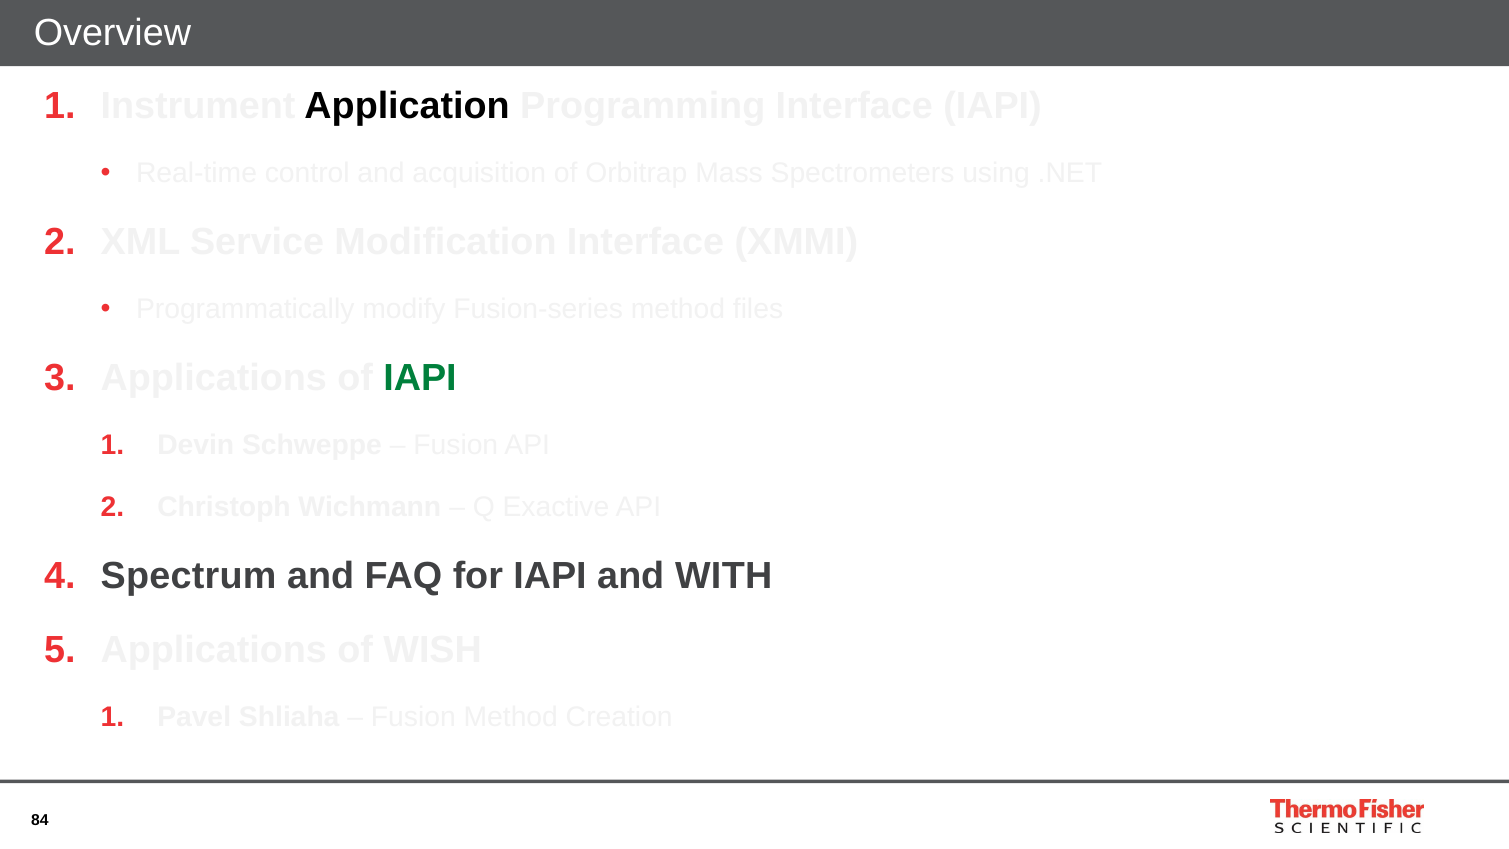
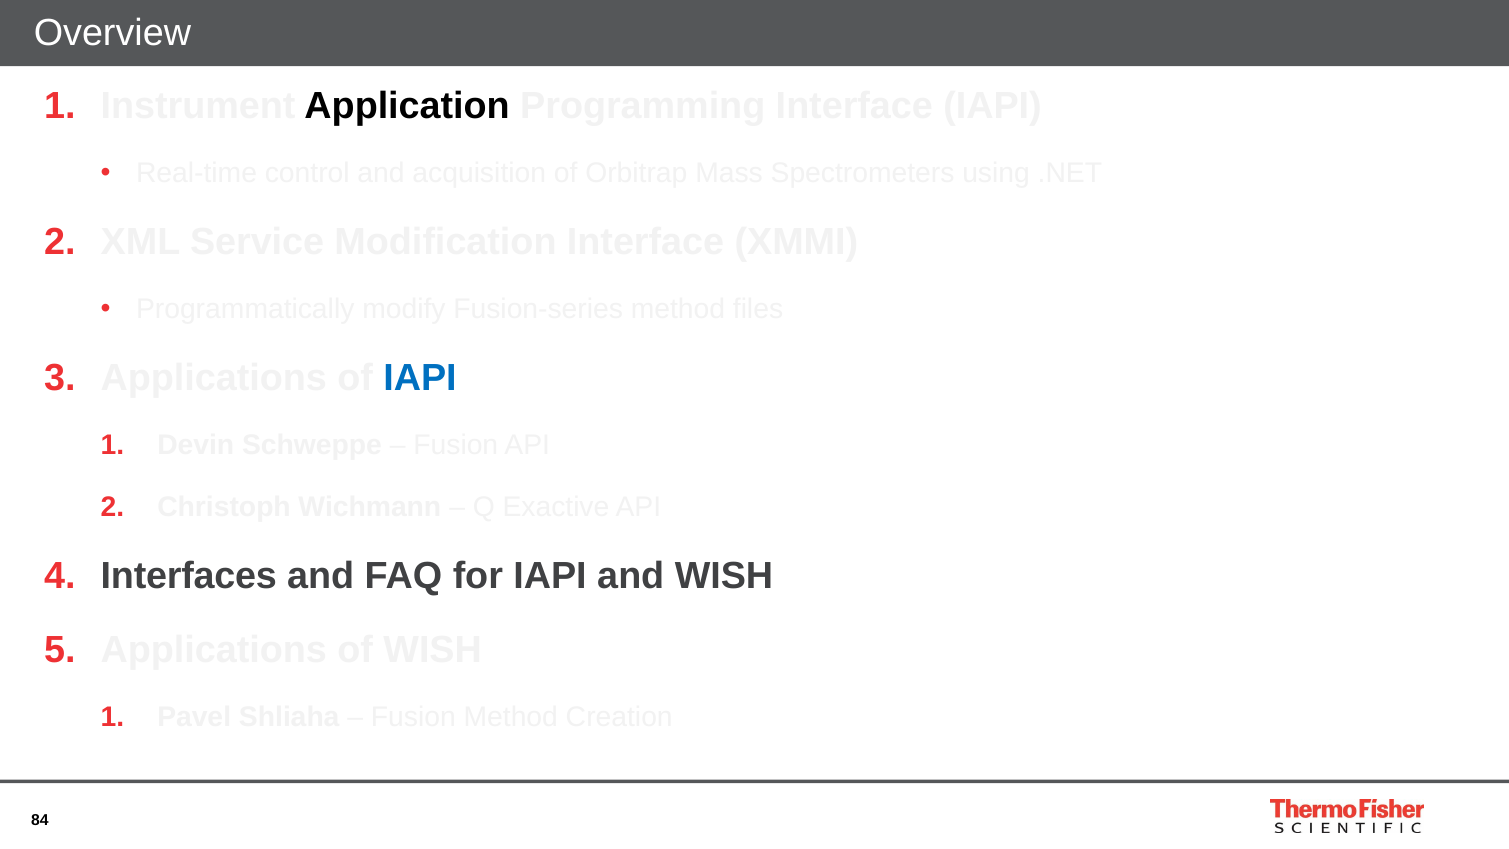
IAPI colour: green -> blue (420, 378)
Spectrum: Spectrum -> Interfaces (189, 576)
and WITH: WITH -> WISH (724, 576)
